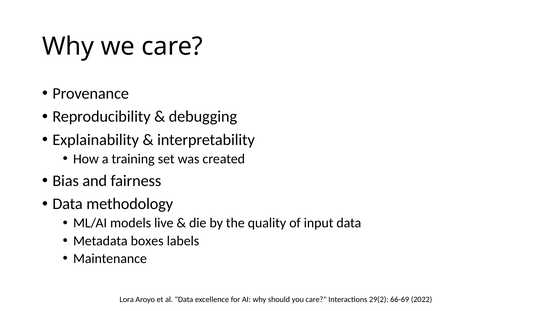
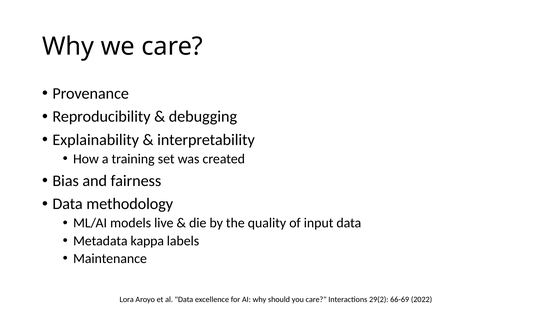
boxes: boxes -> kappa (147, 240)
